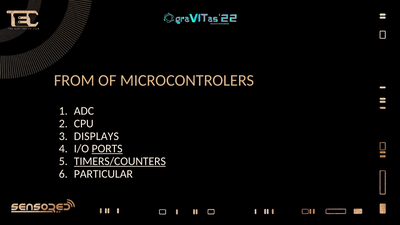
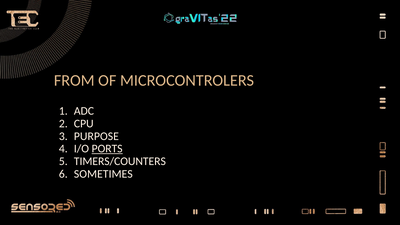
DISPLAYS: DISPLAYS -> PURPOSE (96, 136)
TIMERS/COUNTERS underline: present -> none (120, 161)
PARTICULAR: PARTICULAR -> SOMETIMES (103, 174)
